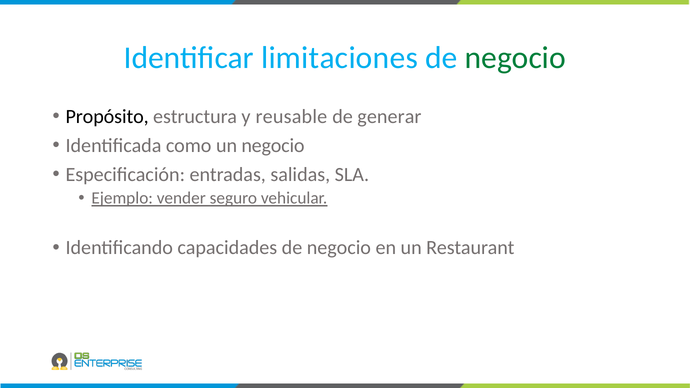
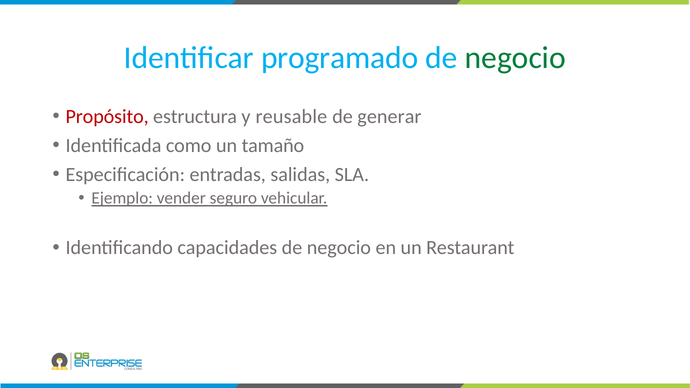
limitaciones: limitaciones -> programado (340, 58)
Propósito colour: black -> red (107, 117)
un negocio: negocio -> tamaño (273, 146)
